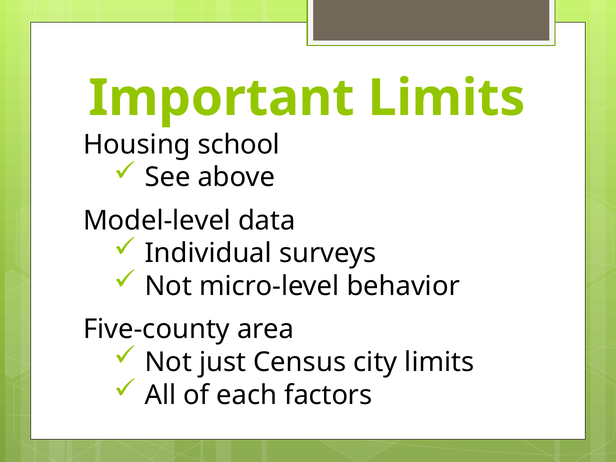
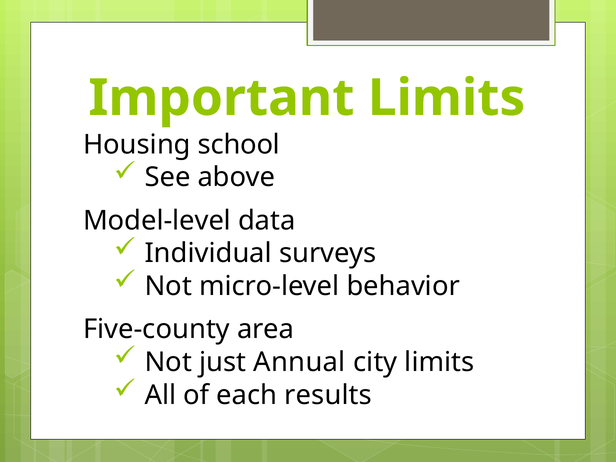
Census: Census -> Annual (299, 362)
factors: factors -> results (328, 395)
